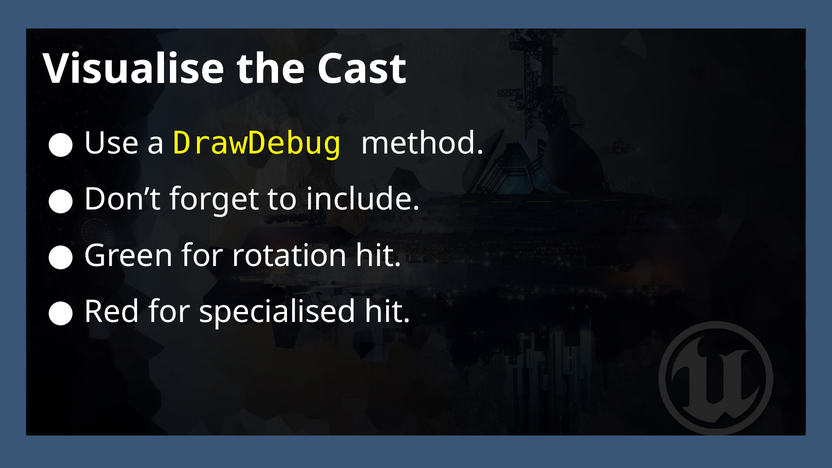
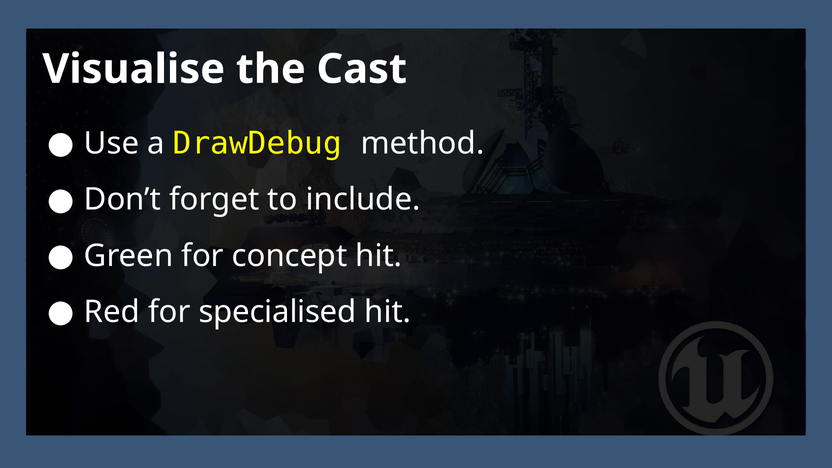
rotation: rotation -> concept (290, 256)
